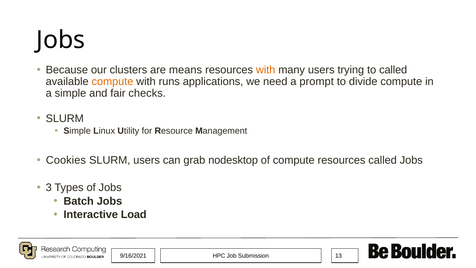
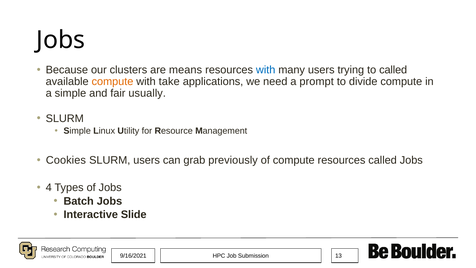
with colour: orange -> blue (266, 70)
runs: runs -> take (169, 81)
checks: checks -> usually (147, 93)
nodesktop: nodesktop -> previously (233, 160)
3: 3 -> 4 (49, 187)
Load: Load -> Slide (134, 215)
